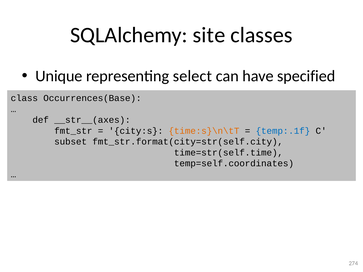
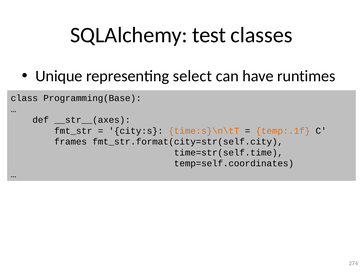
site: site -> test (209, 35)
specified: specified -> runtimes (306, 76)
Occurrences(Base: Occurrences(Base -> Programming(Base (92, 98)
temp:.1f colour: blue -> orange (283, 131)
subset: subset -> frames (71, 142)
